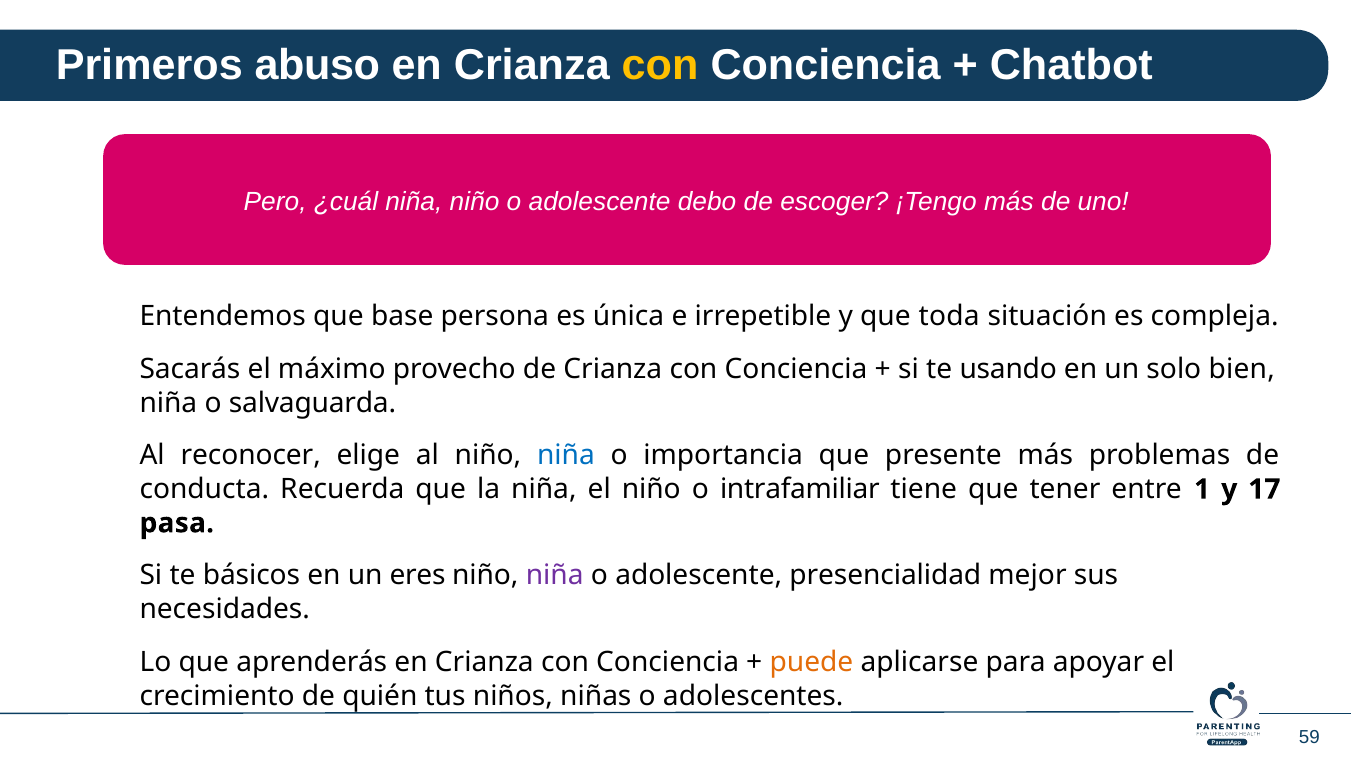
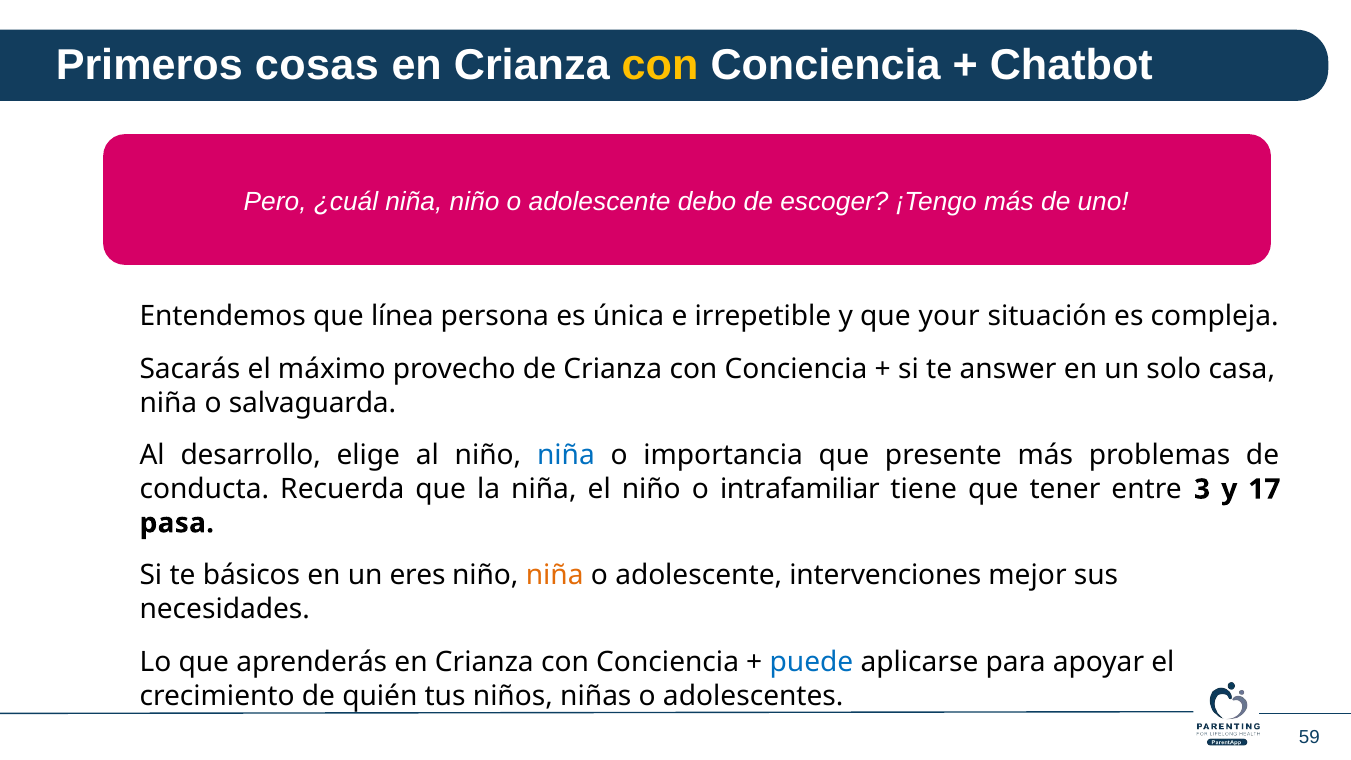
abuso: abuso -> cosas (317, 65)
base: base -> línea (402, 317)
toda: toda -> your (949, 317)
usando: usando -> answer (1008, 369)
bien: bien -> casa (1242, 369)
reconocer: reconocer -> desarrollo (251, 455)
1: 1 -> 3 (1202, 489)
niña colour: purple -> orange (555, 576)
presencialidad: presencialidad -> intervenciones (885, 576)
puede colour: orange -> blue (811, 662)
